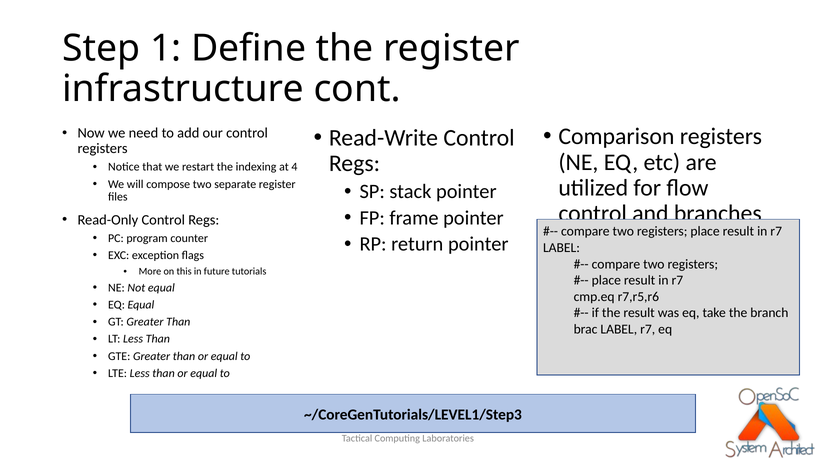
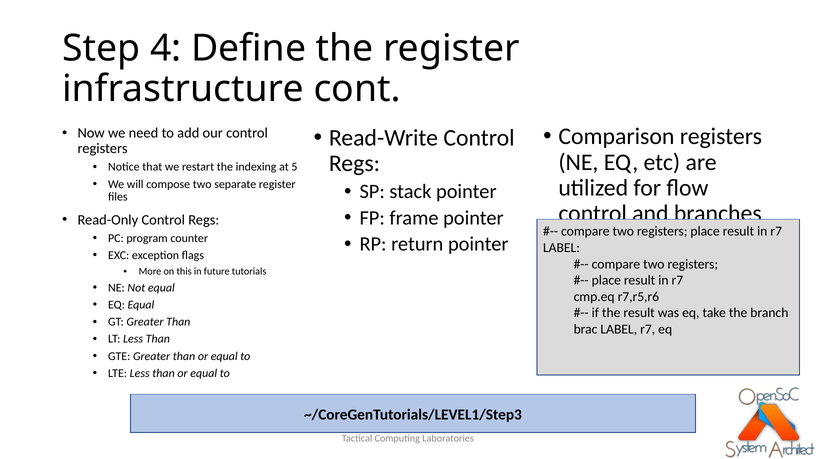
1: 1 -> 4 (166, 48)
4: 4 -> 5 (294, 167)
